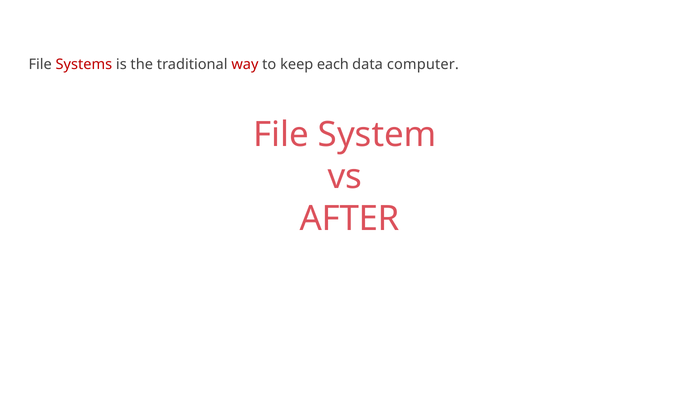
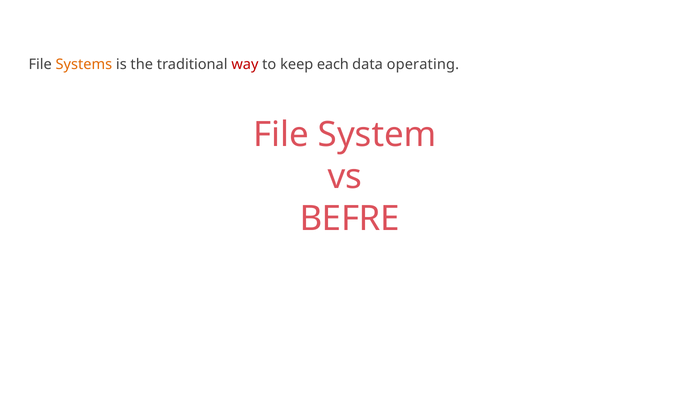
Systems colour: red -> orange (84, 64)
computer: computer -> operating (423, 64)
AFTER: AFTER -> BEFRE (350, 219)
